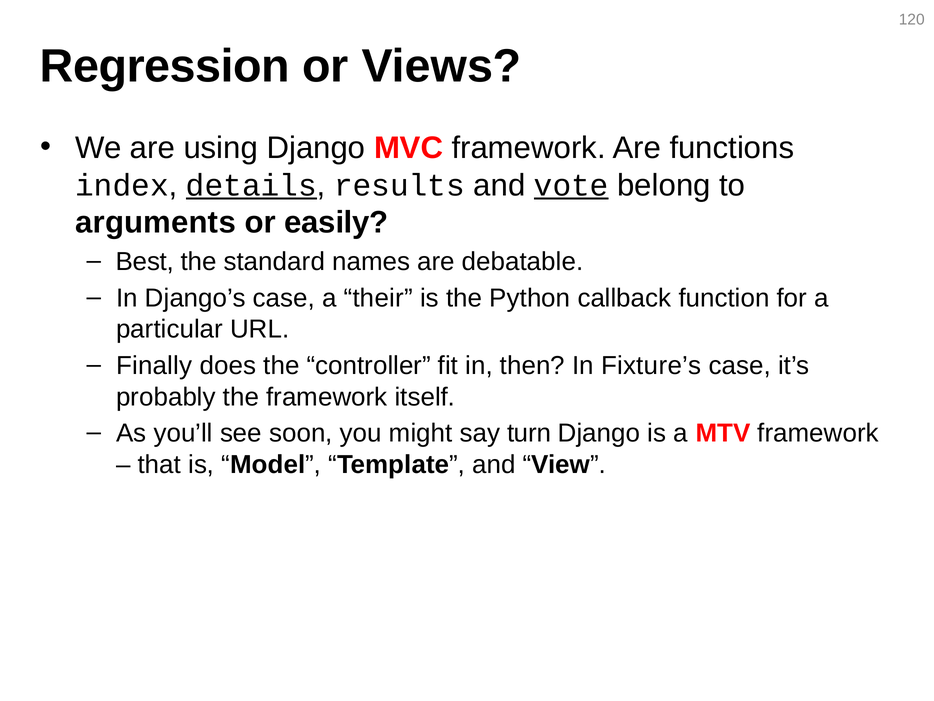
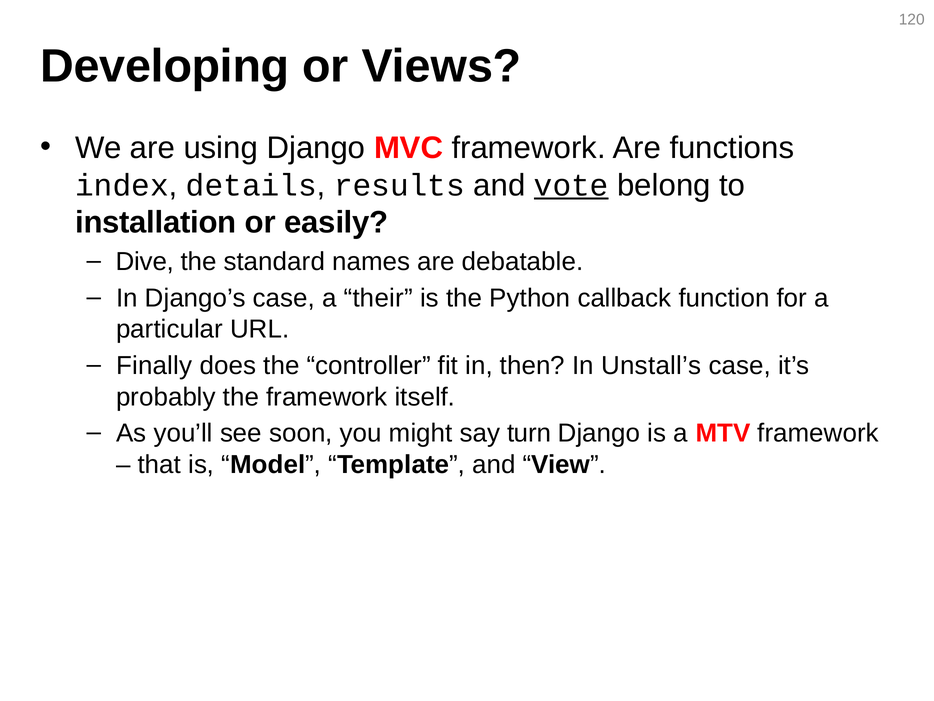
Regression: Regression -> Developing (165, 66)
details underline: present -> none (251, 185)
arguments: arguments -> installation (156, 222)
Best: Best -> Dive (145, 262)
Fixture’s: Fixture’s -> Unstall’s (651, 366)
